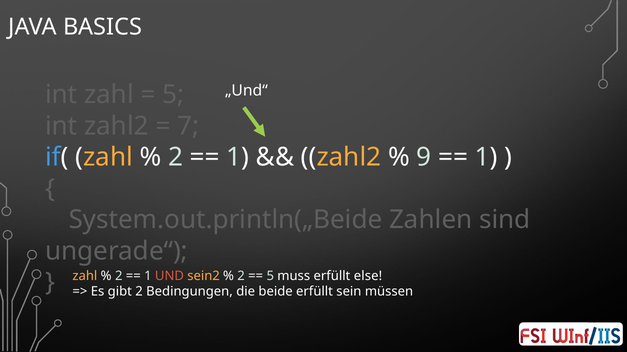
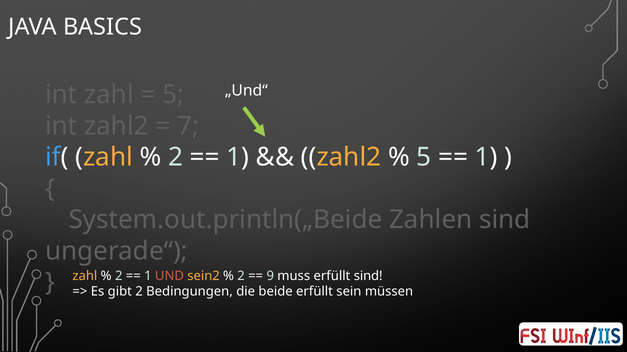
9: 9 -> 5 (424, 158)
5: 5 -> 9 (270, 276)
erfüllt else: else -> sind (368, 276)
